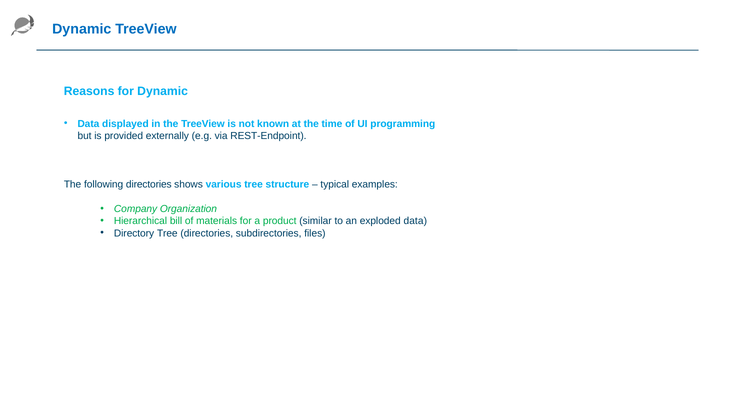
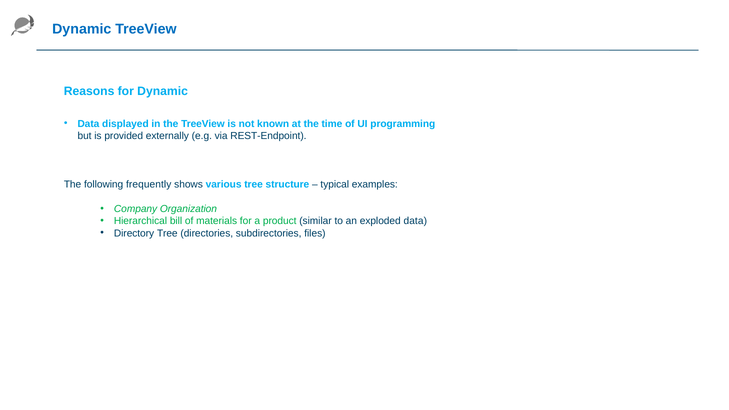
following directories: directories -> frequently (149, 185)
